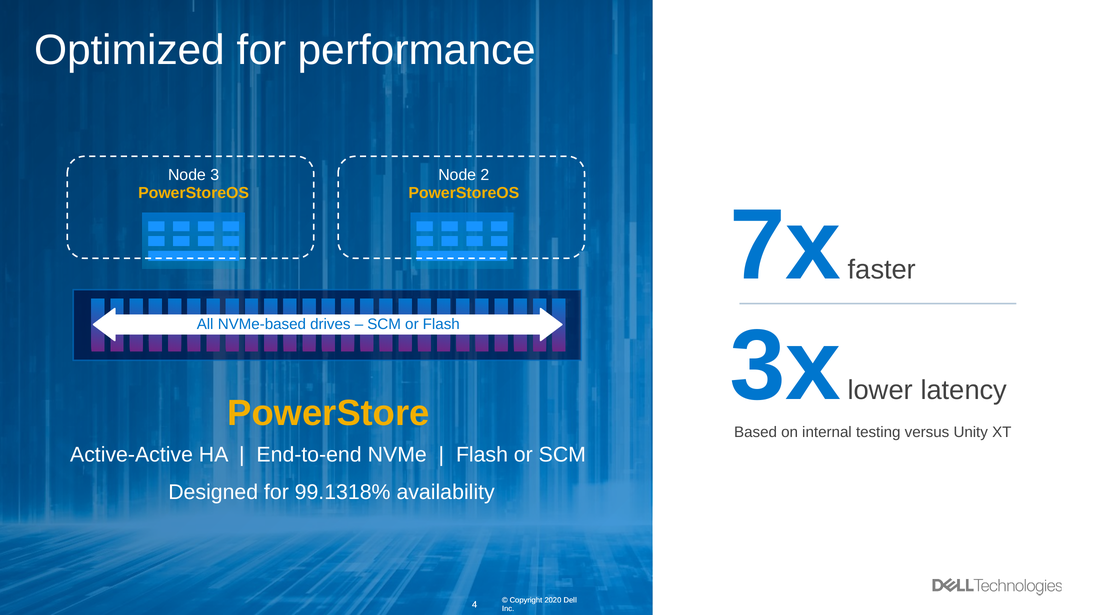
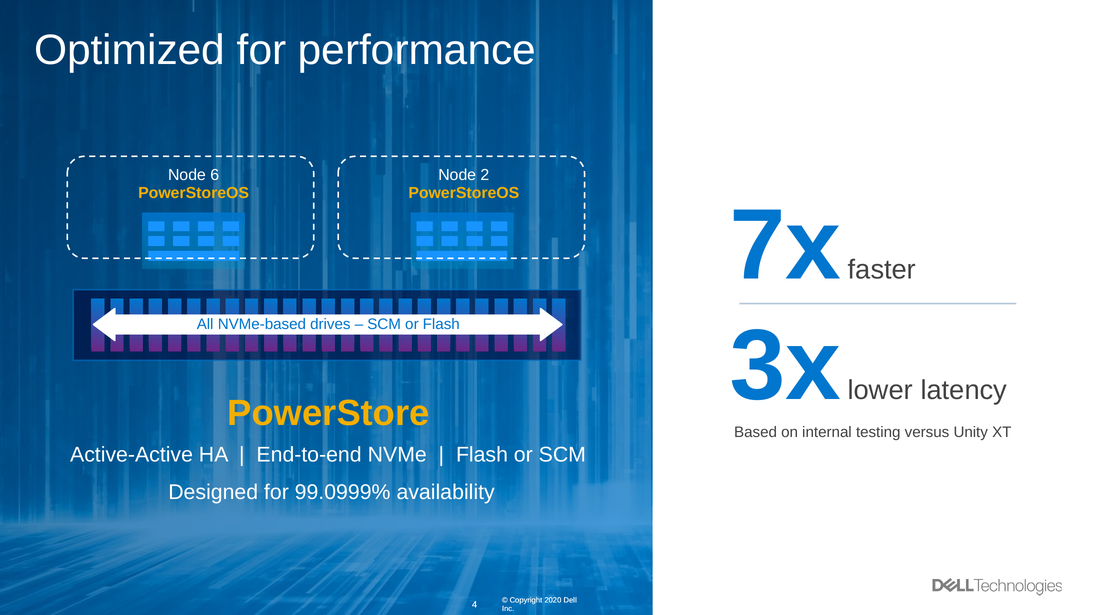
3: 3 -> 6 (215, 175)
99.1318%: 99.1318% -> 99.0999% (343, 492)
